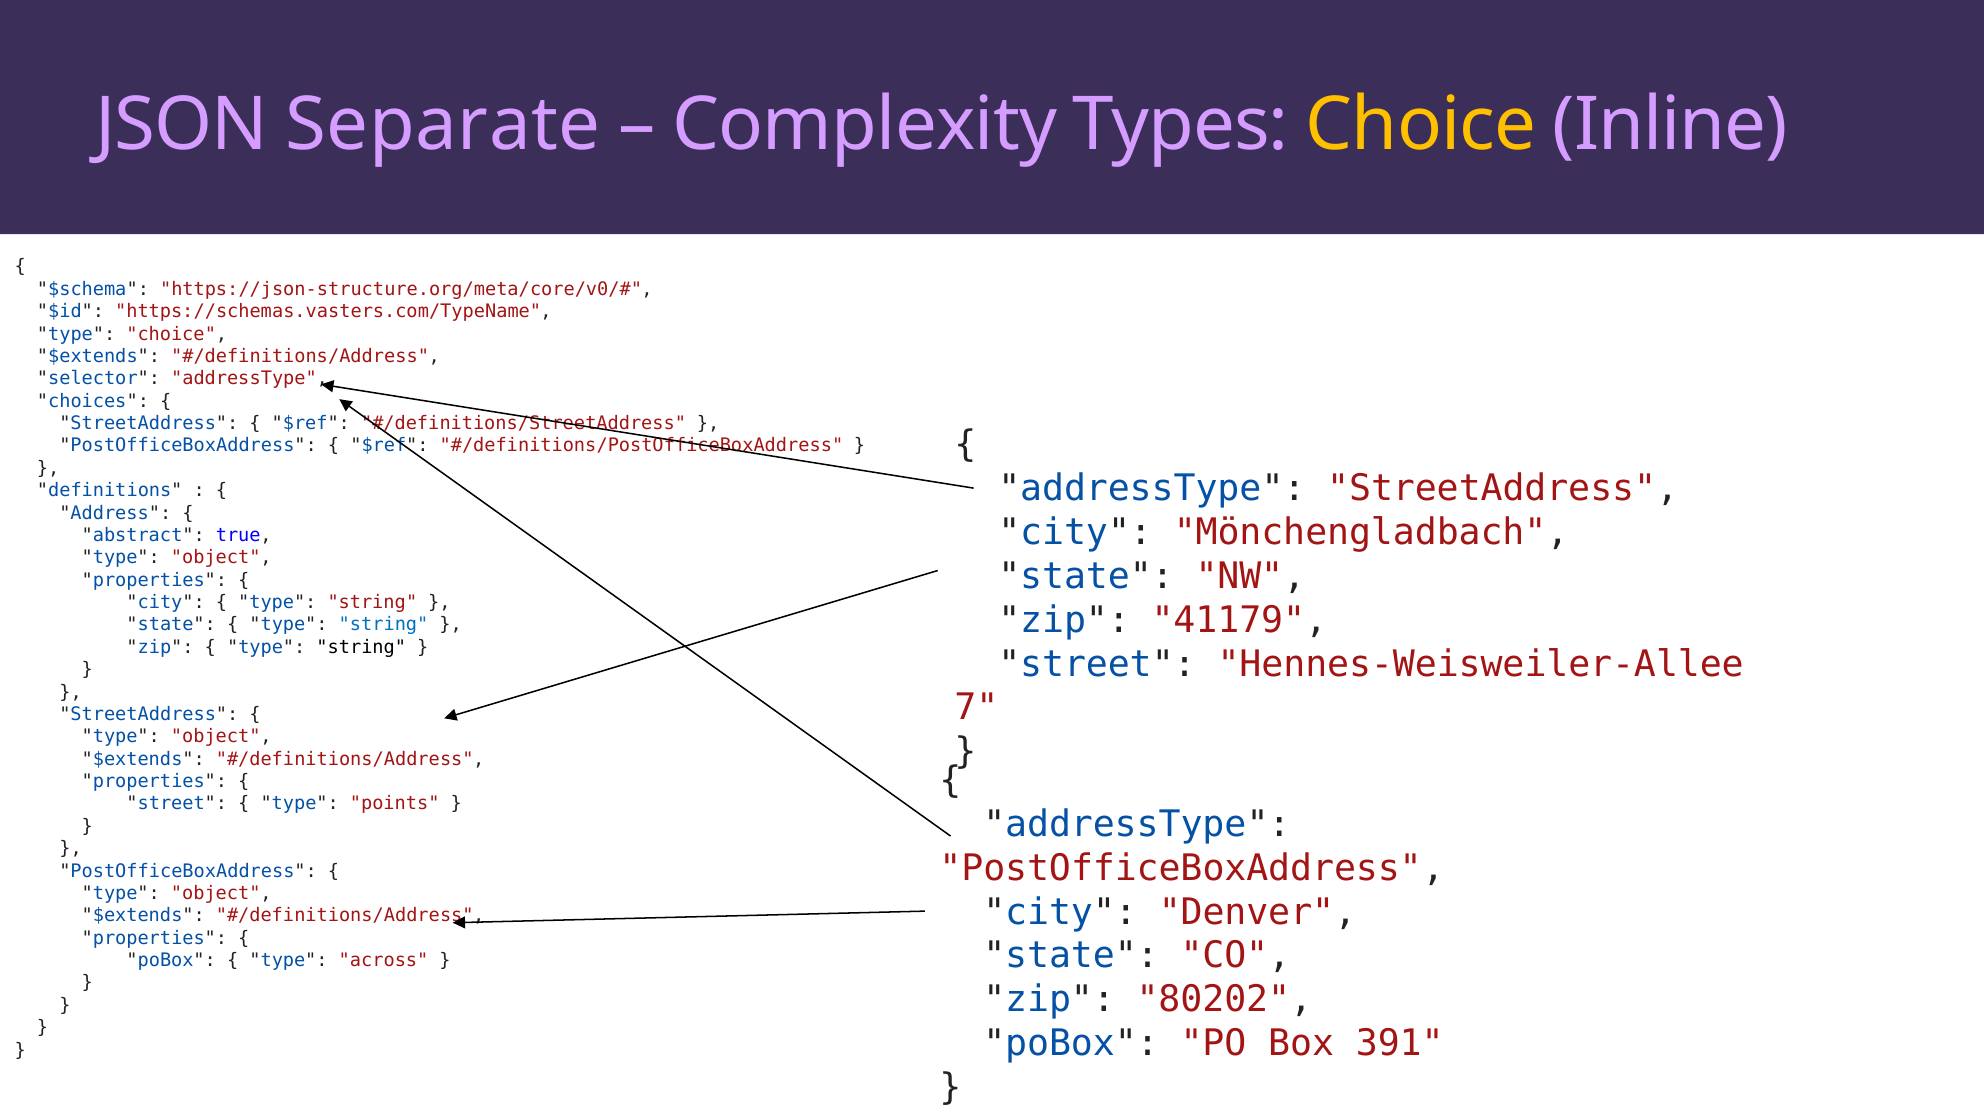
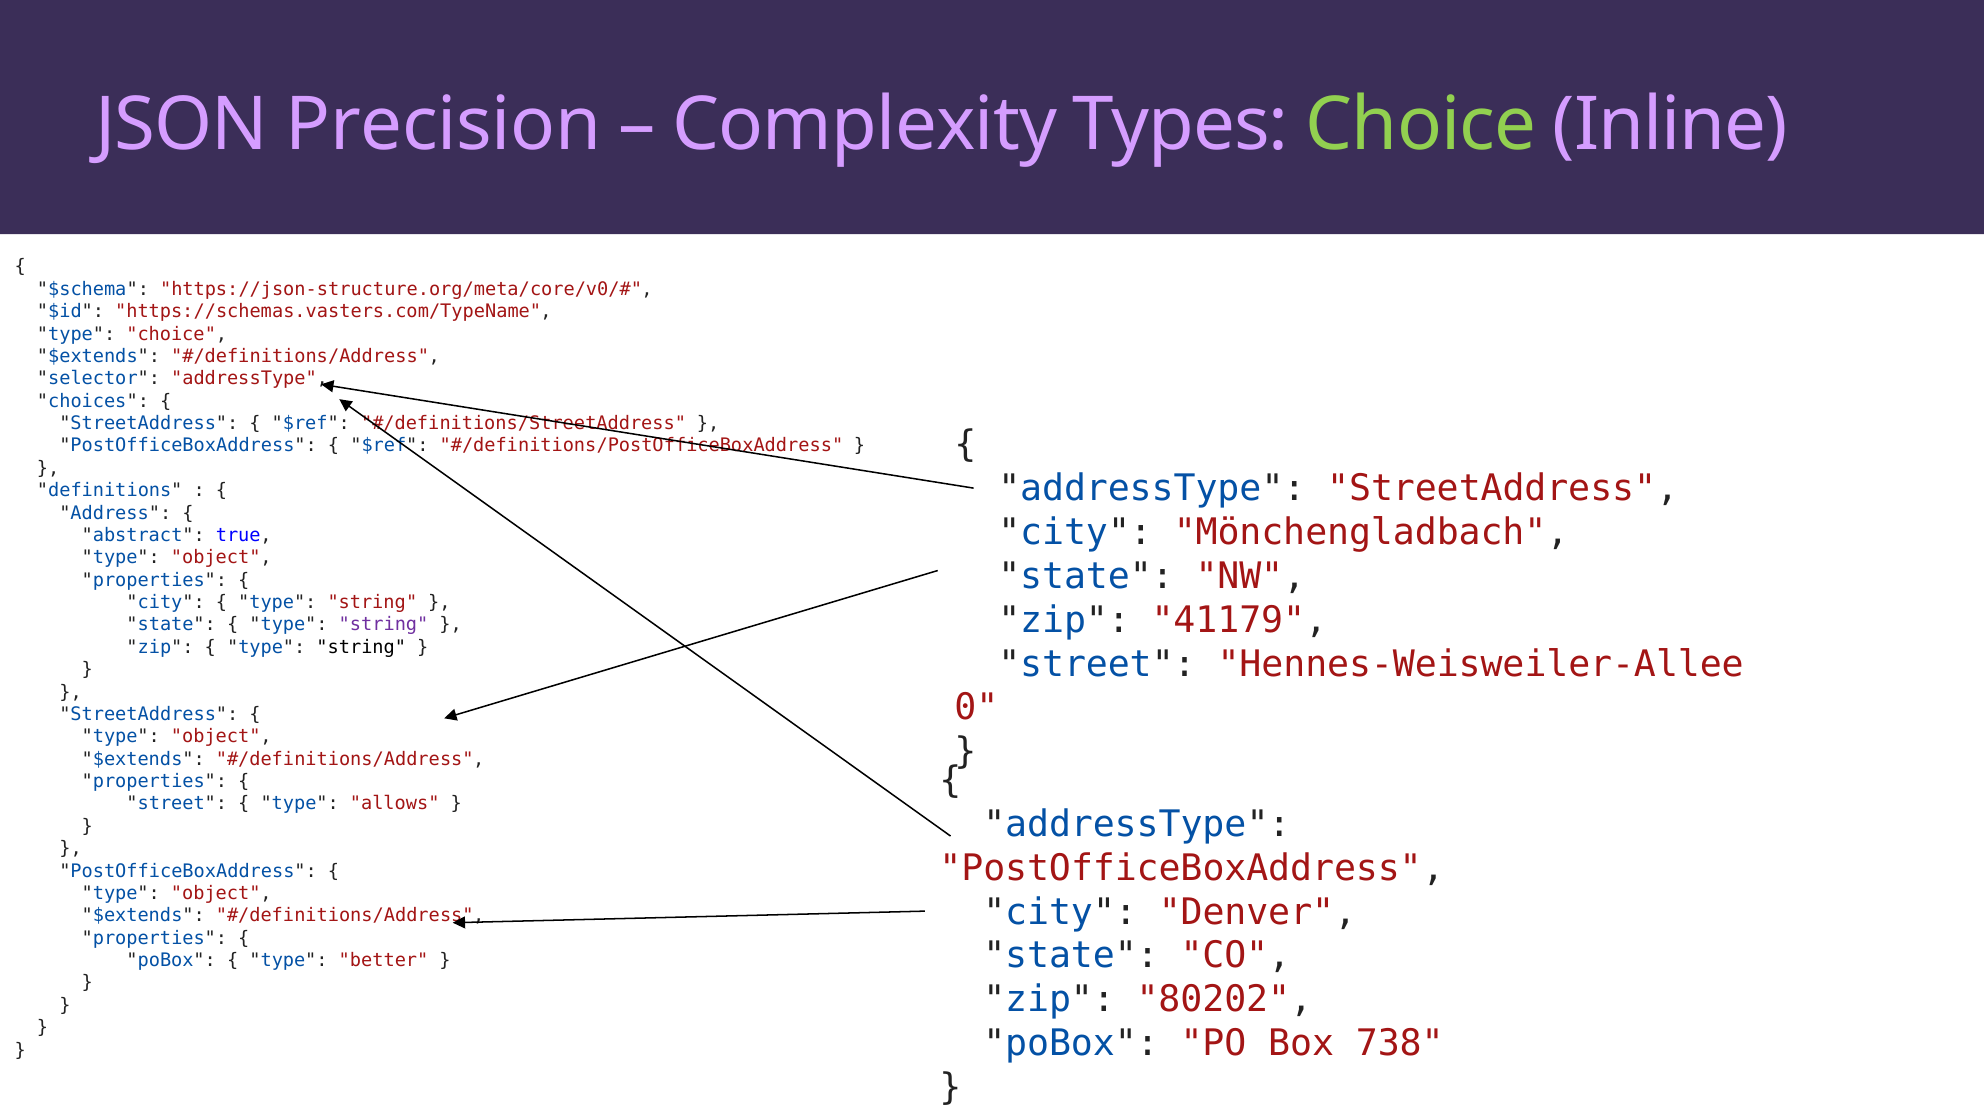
Separate: Separate -> Precision (443, 125)
Choice colour: yellow -> light green (1421, 125)
string colour: blue -> purple (384, 625)
7: 7 -> 0 (976, 708)
points: points -> allows (395, 804)
across: across -> better (384, 960)
391: 391 -> 738 (1400, 1044)
